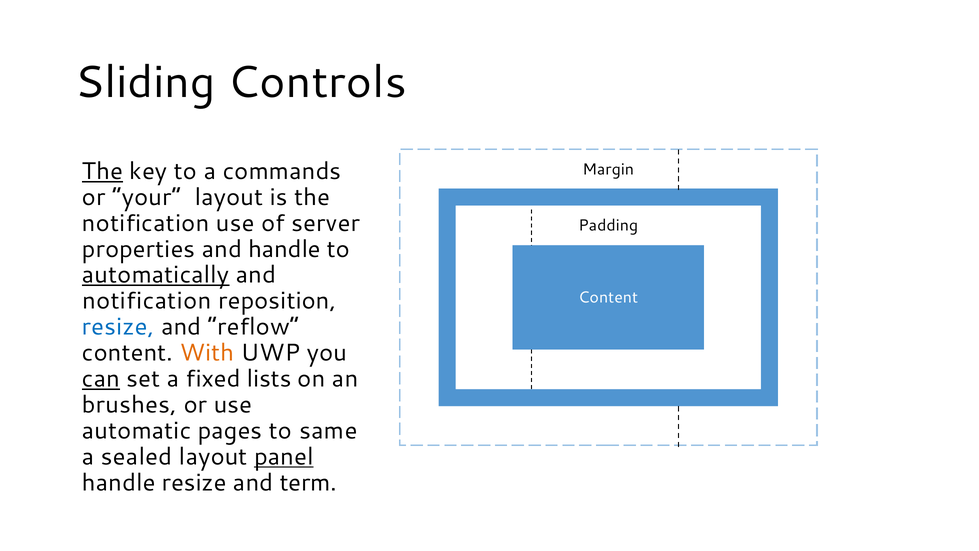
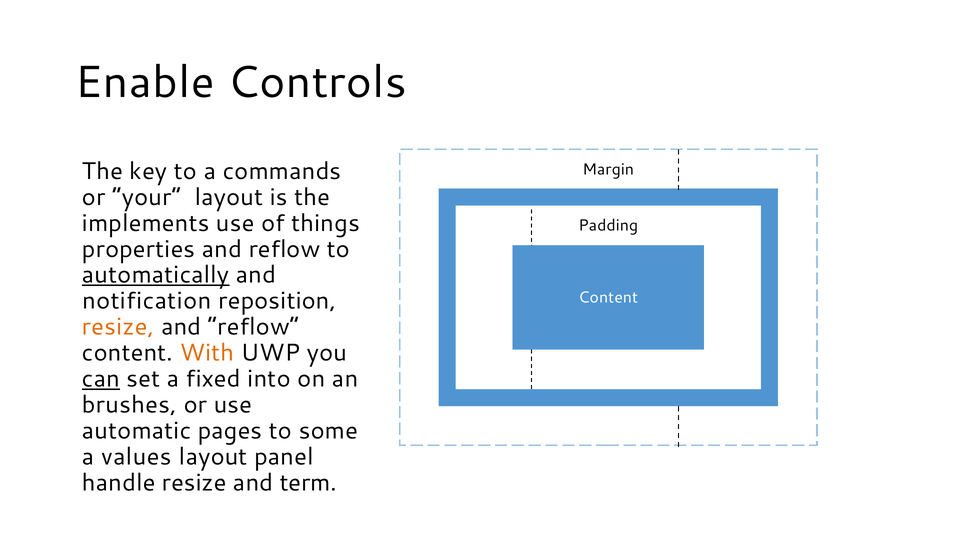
Sliding: Sliding -> Enable (145, 82)
The underline: present -> none (102, 171)
notification: notification -> implements (146, 223)
server: server -> things (326, 223)
properties and handle: handle -> reflow (284, 249)
resize colour: blue -> orange (118, 327)
lists: lists -> into (269, 379)
same: same -> some (328, 430)
sealed: sealed -> values (137, 456)
panel underline: present -> none (284, 456)
